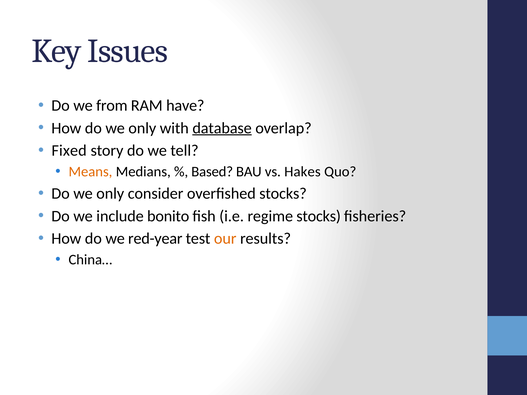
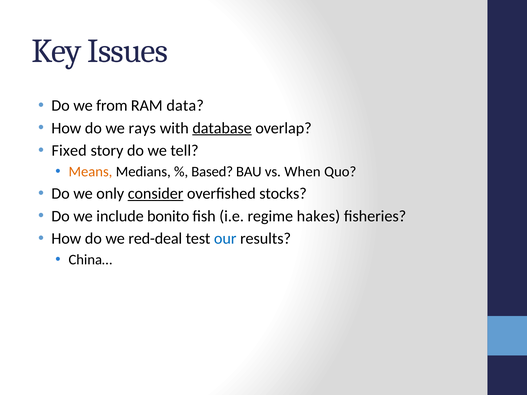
have: have -> data (185, 106)
How do we only: only -> rays (142, 128)
Hakes: Hakes -> When (302, 172)
consider underline: none -> present (156, 194)
regime stocks: stocks -> hakes (318, 216)
red-year: red-year -> red-deal (155, 239)
our colour: orange -> blue (225, 239)
